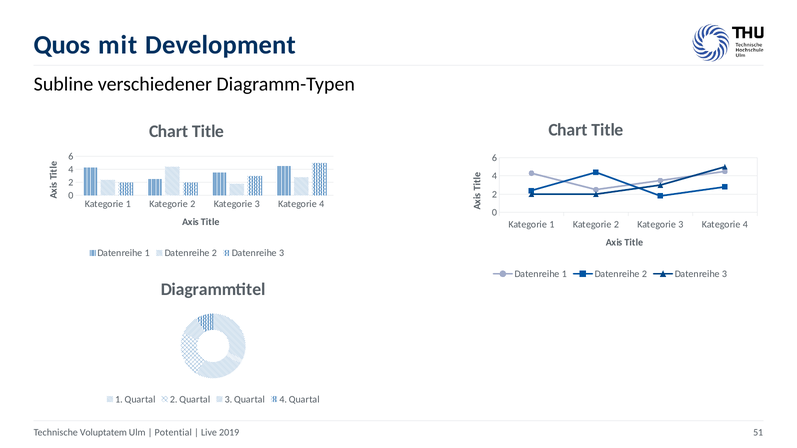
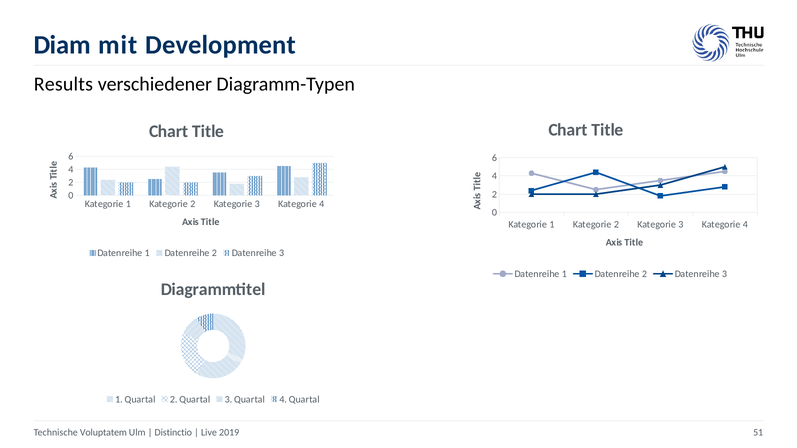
Quos: Quos -> Diam (62, 45)
Subline: Subline -> Results (63, 84)
Potential: Potential -> Distinctio (173, 433)
